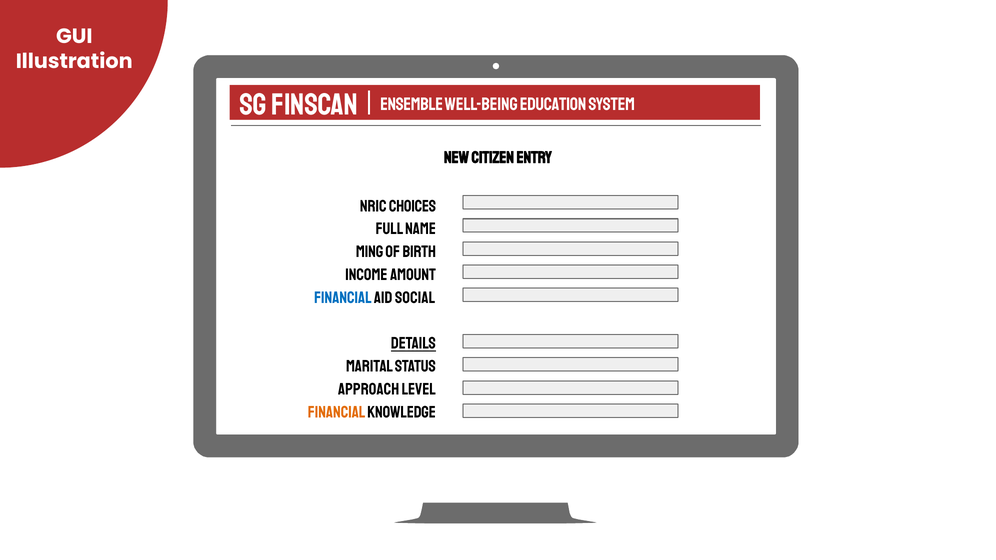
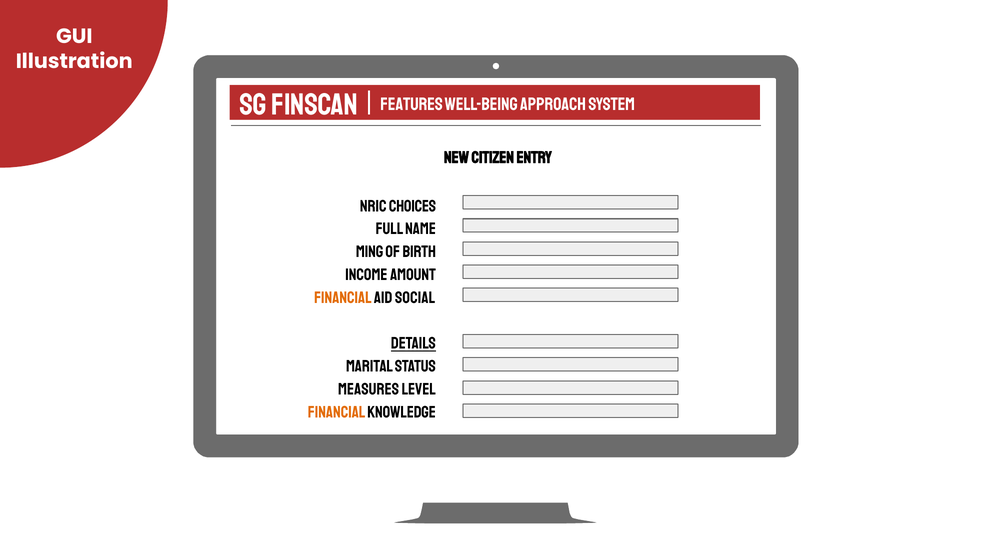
Ensemble: Ensemble -> Features (412, 104)
Education: Education -> Approach (553, 104)
Financial colour: blue -> orange (343, 298)
Approach: Approach -> Measures (369, 389)
